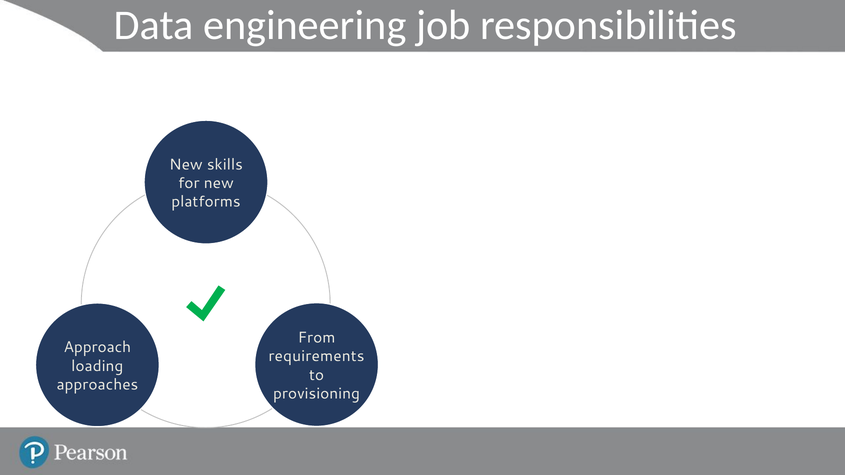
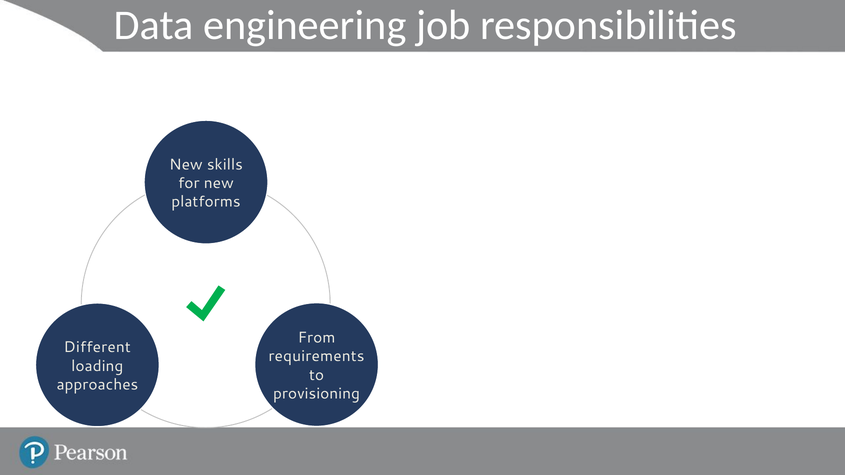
Approach: Approach -> Different (97, 348)
